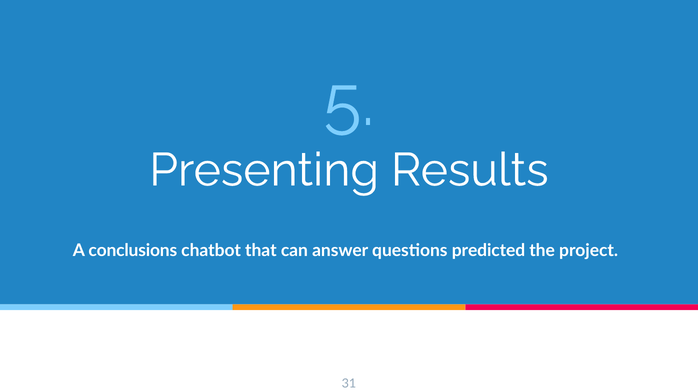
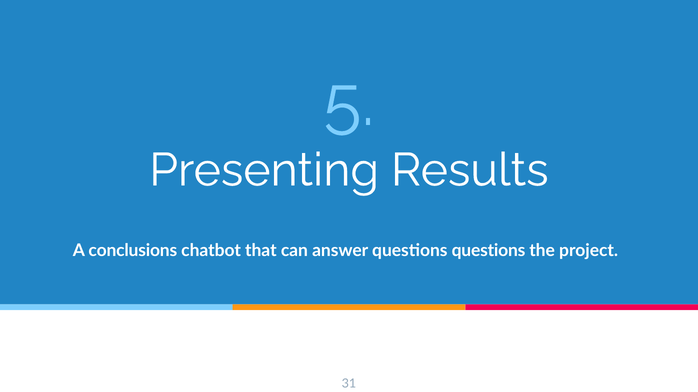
questions predicted: predicted -> questions (489, 251)
